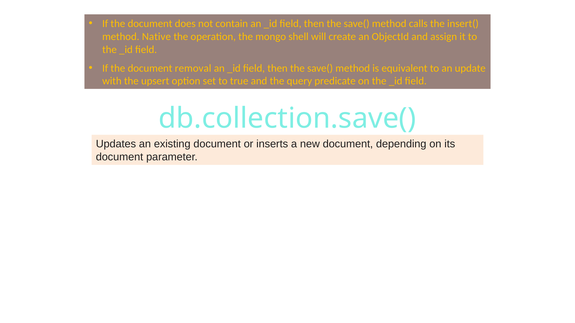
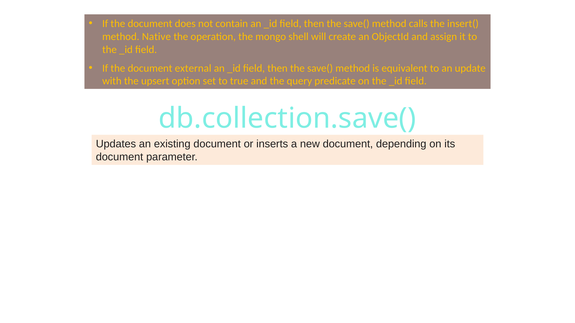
removal: removal -> external (193, 68)
